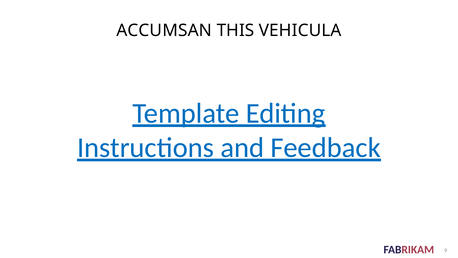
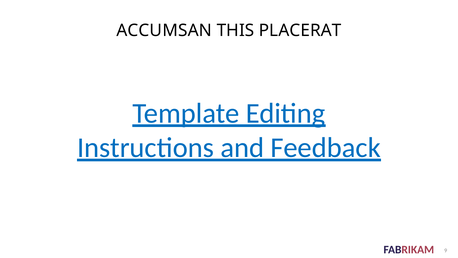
VEHICULA: VEHICULA -> PLACERAT (300, 30)
